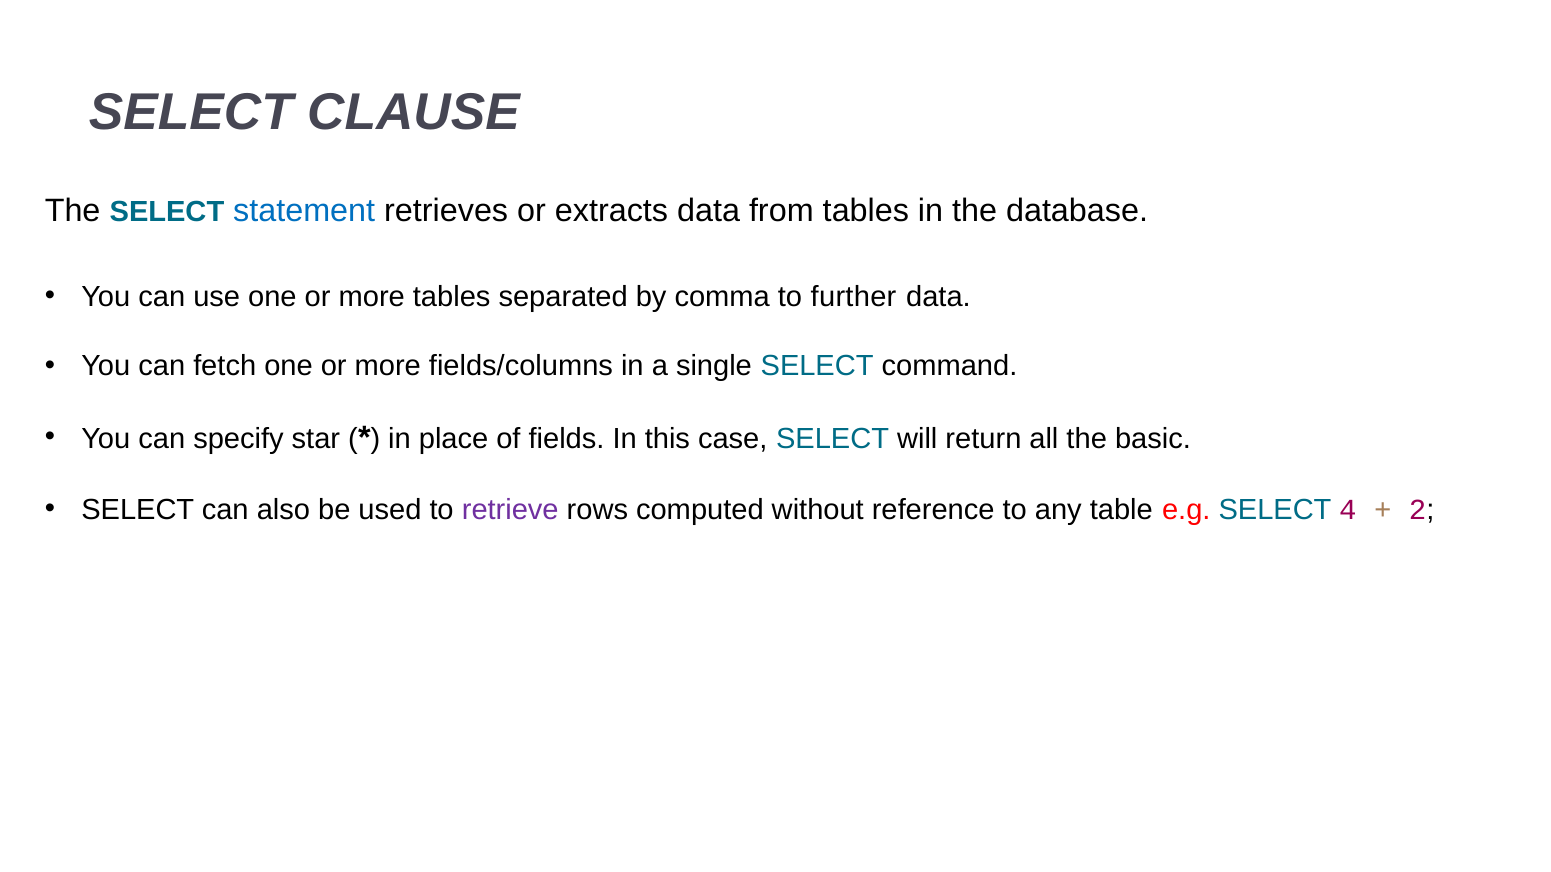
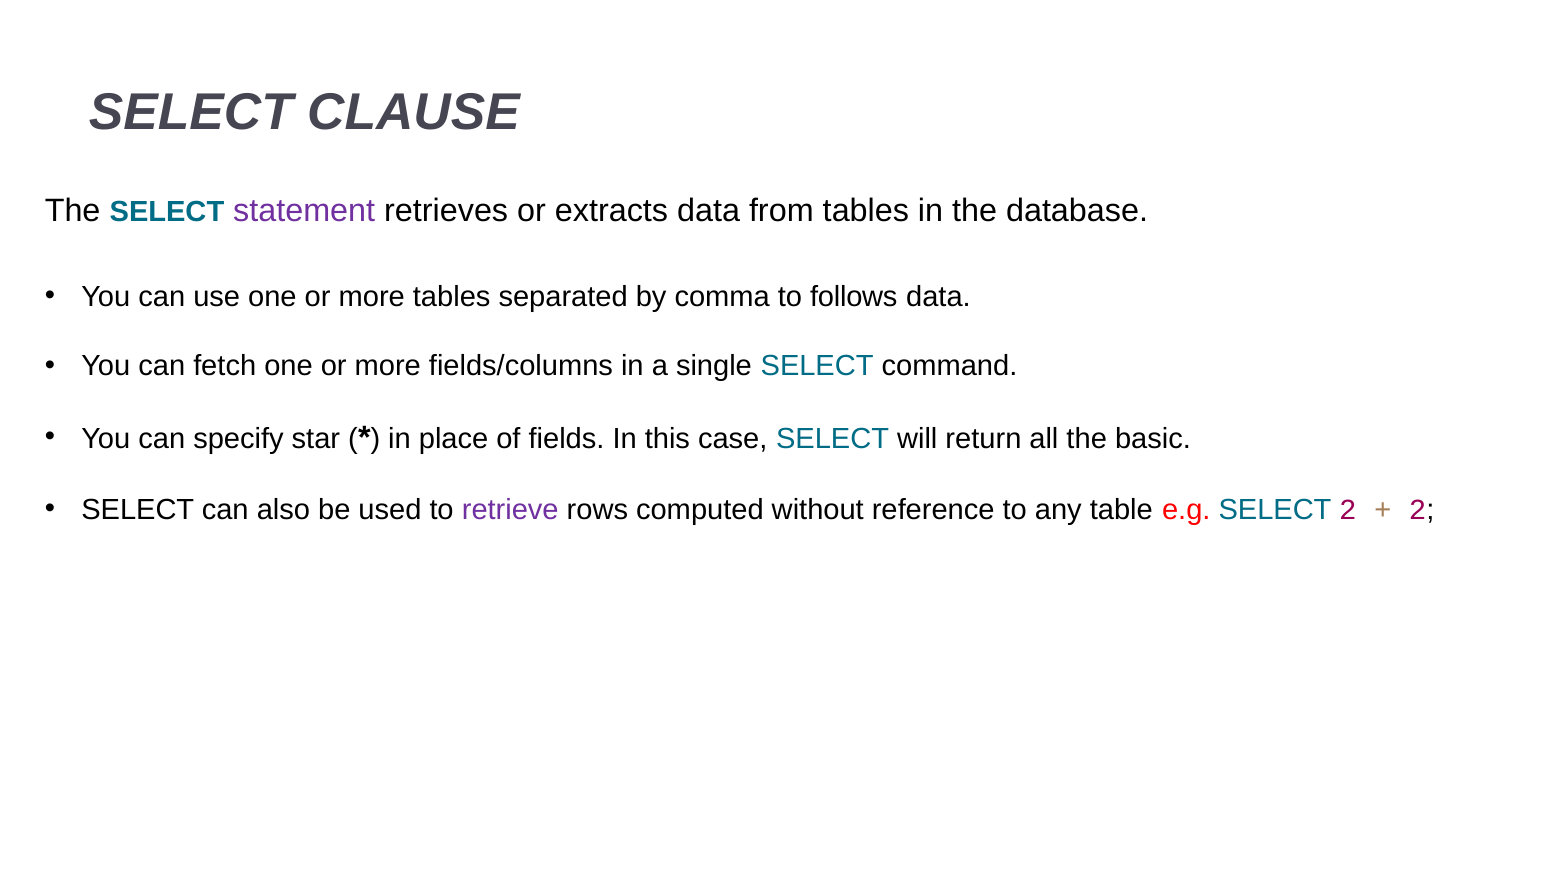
statement colour: blue -> purple (304, 211)
further: further -> follows (854, 297)
SELECT 4: 4 -> 2 (1348, 510)
